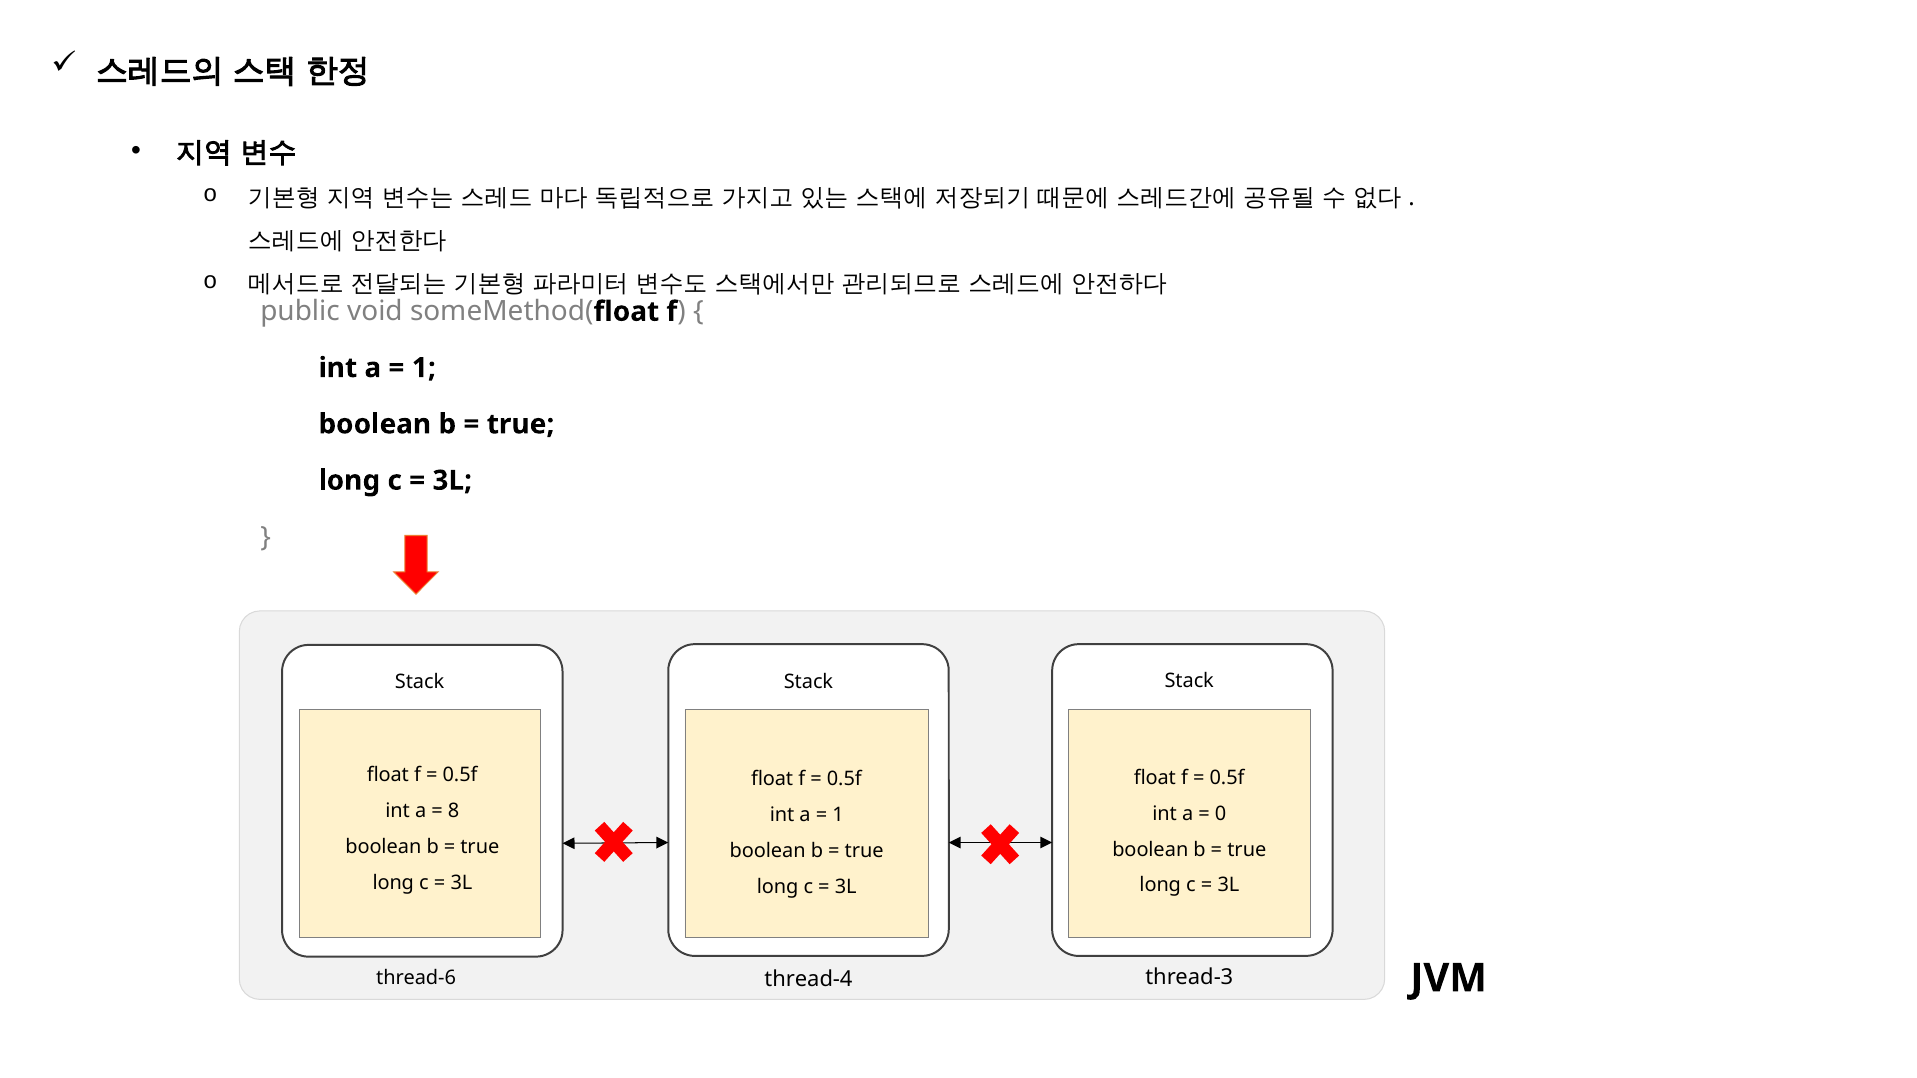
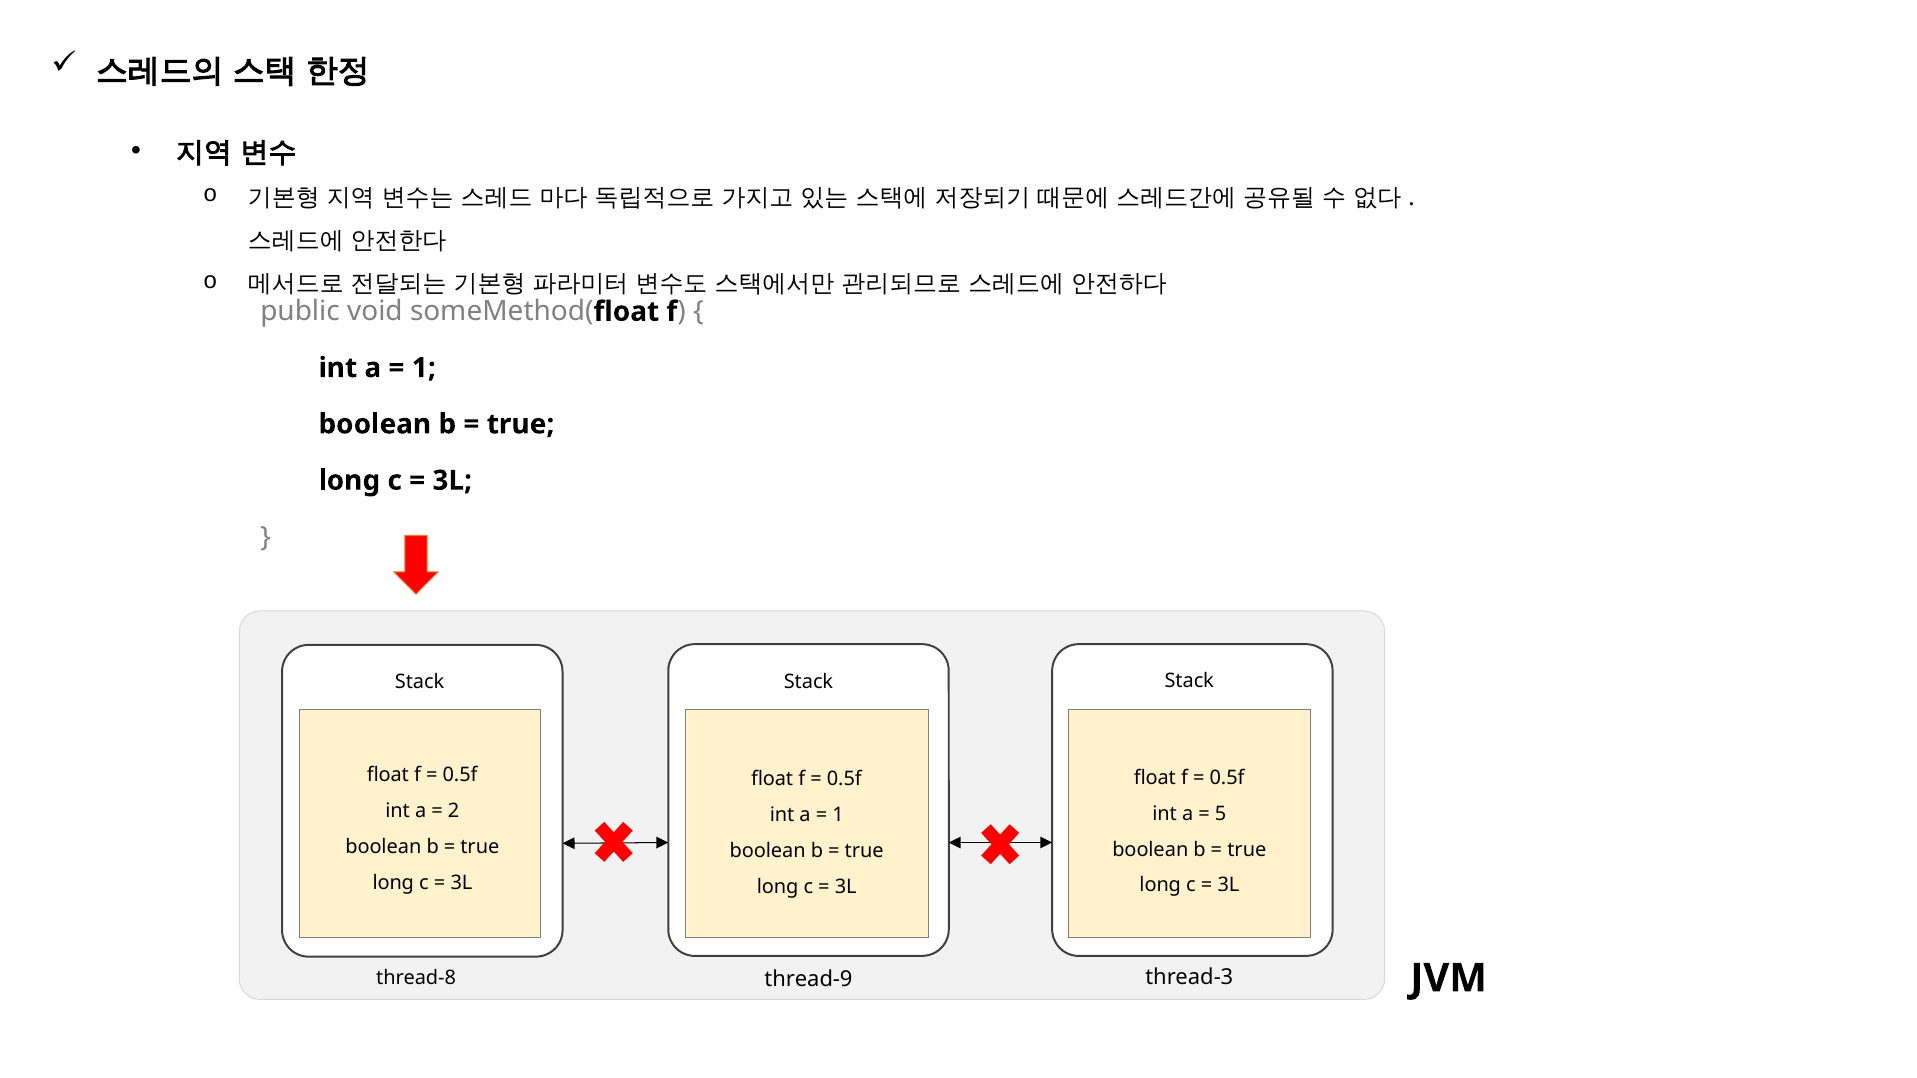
8: 8 -> 2 (454, 811)
0: 0 -> 5 (1221, 814)
thread-6: thread-6 -> thread-8 (416, 978)
thread-4: thread-4 -> thread-9 (809, 979)
